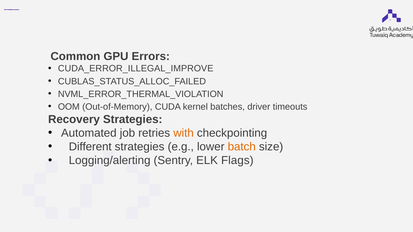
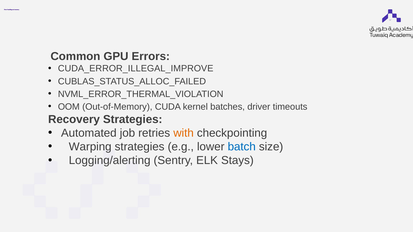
Different: Different -> Warping (90, 147)
batch colour: orange -> blue (242, 147)
Flags: Flags -> Stays (237, 161)
